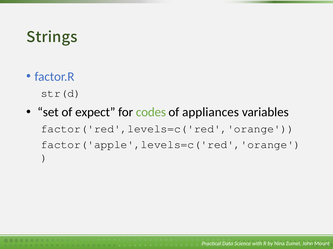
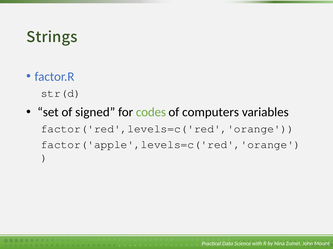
expect: expect -> signed (95, 113)
appliances: appliances -> computers (211, 113)
